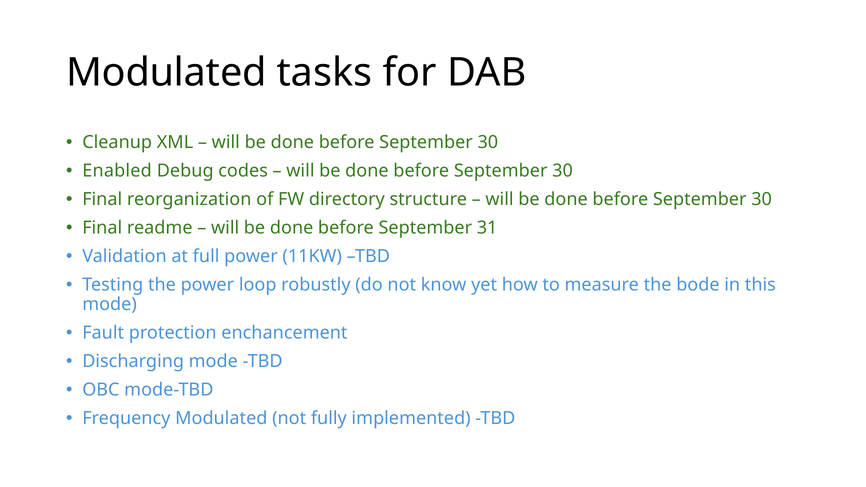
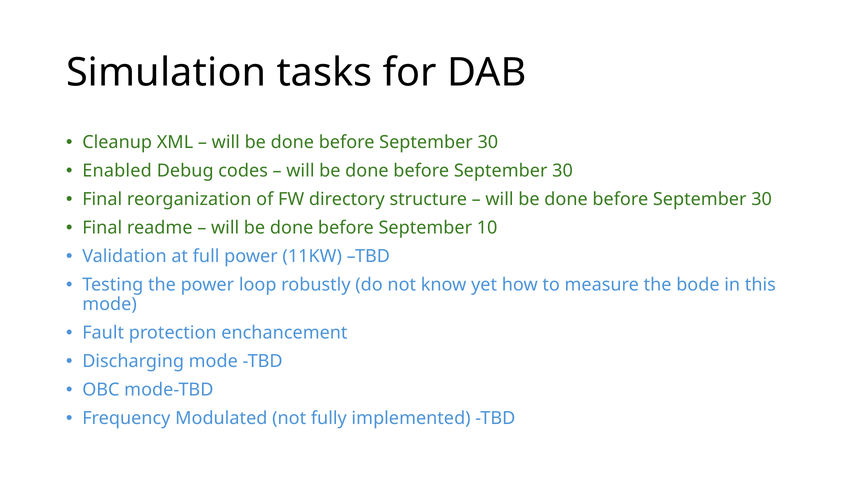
Modulated: Modulated -> Simulation (166, 73)
31: 31 -> 10 (487, 228)
